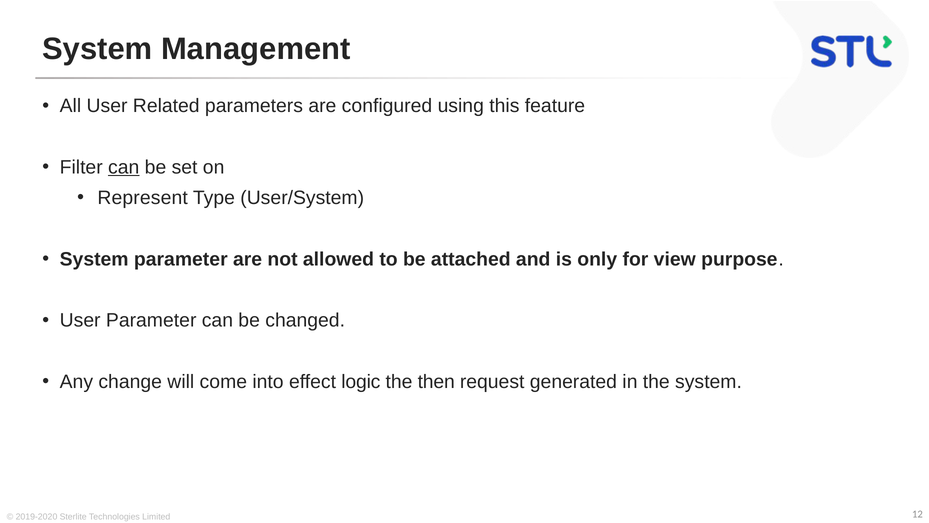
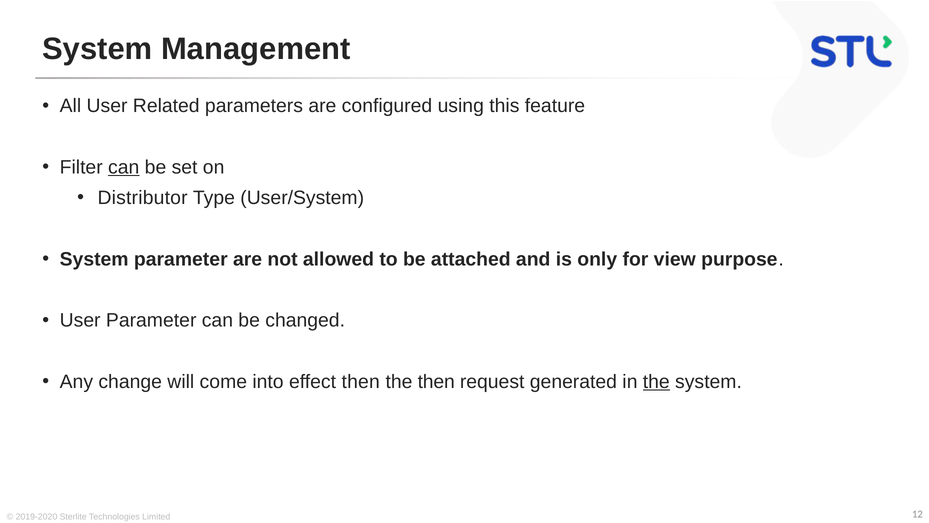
Represent: Represent -> Distributor (143, 198)
effect logic: logic -> then (361, 381)
the underline: none -> present (656, 381)
